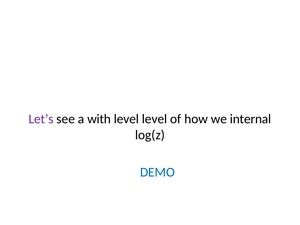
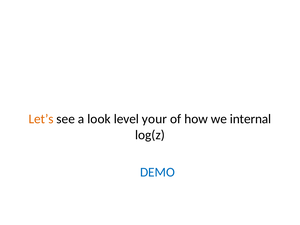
Let’s colour: purple -> orange (41, 119)
with: with -> look (99, 119)
level level: level -> your (155, 119)
